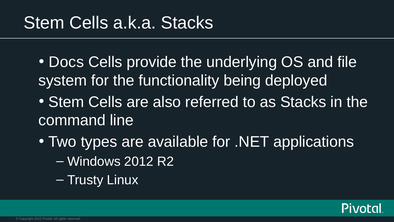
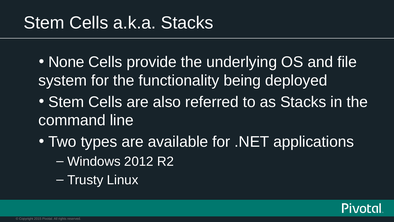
Docs: Docs -> None (66, 62)
